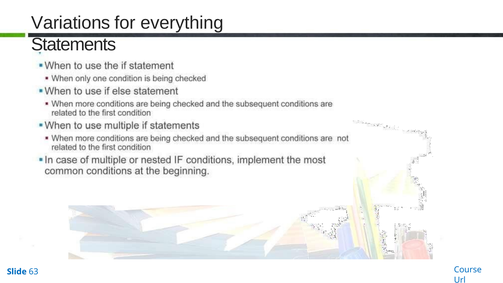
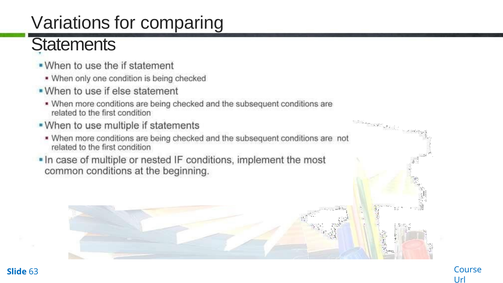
everything: everything -> comparing (182, 23)
